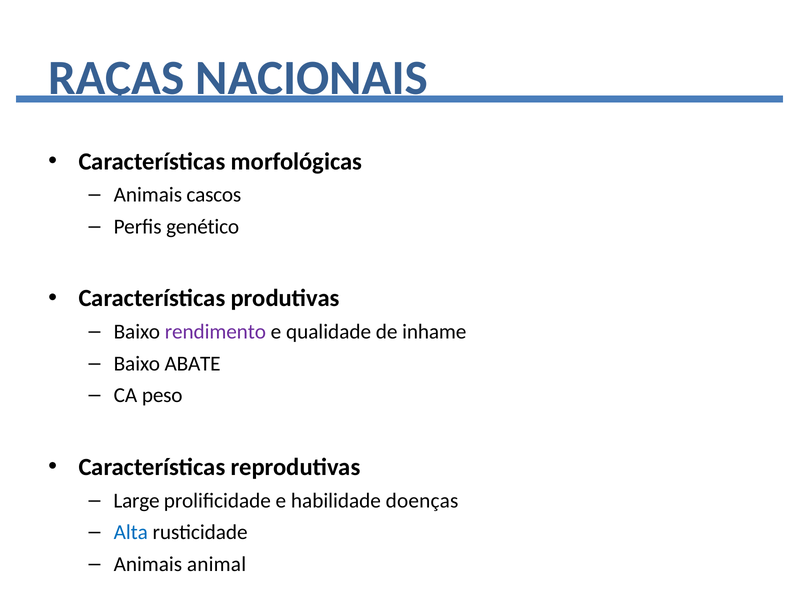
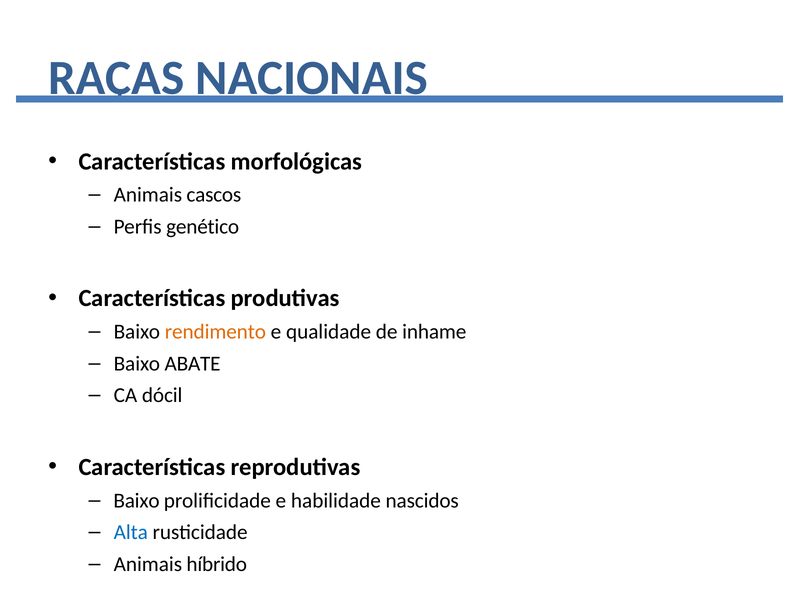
rendimento colour: purple -> orange (215, 332)
peso: peso -> dócil (162, 395)
Large: Large -> Baixo (137, 500)
doenças: doenças -> nascidos (422, 500)
animal: animal -> híbrido (217, 564)
